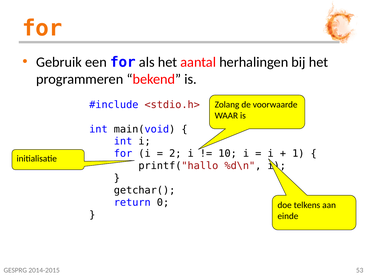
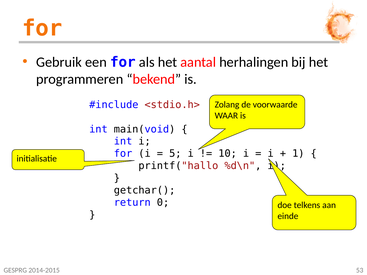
2: 2 -> 5 (175, 154)
